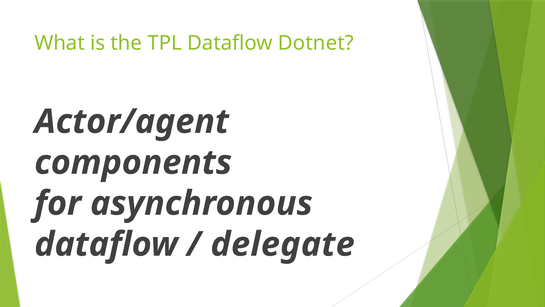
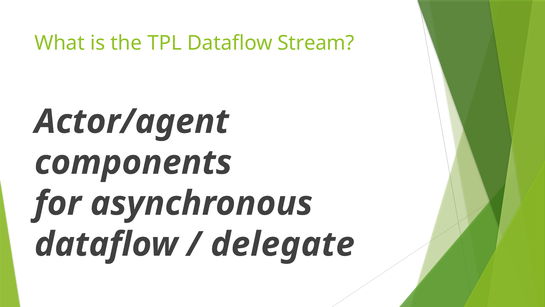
Dotnet: Dotnet -> Stream (316, 43)
